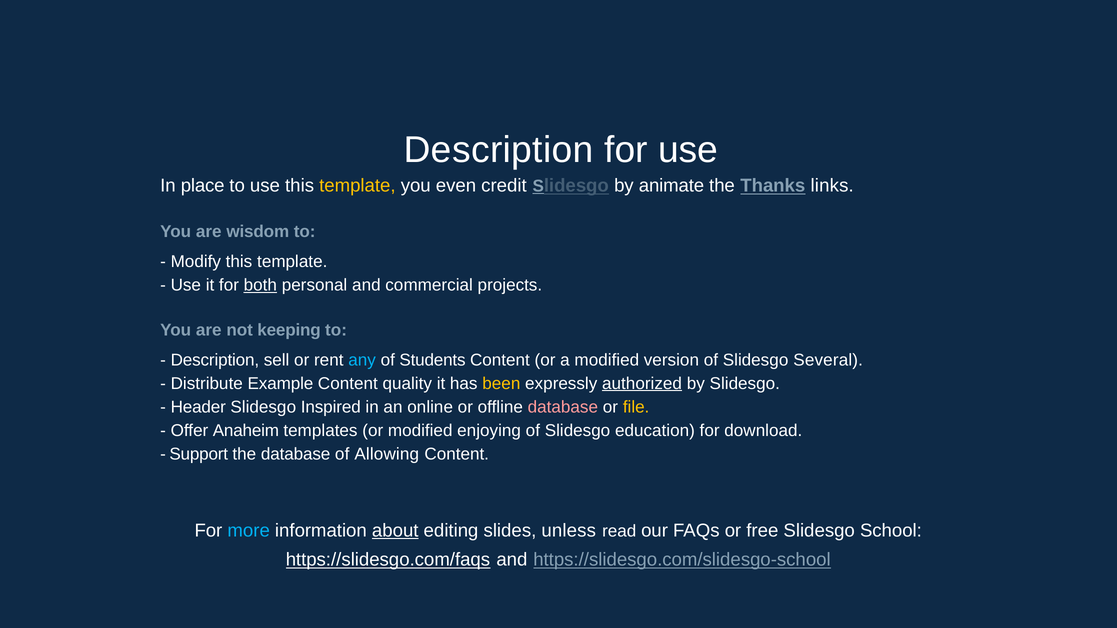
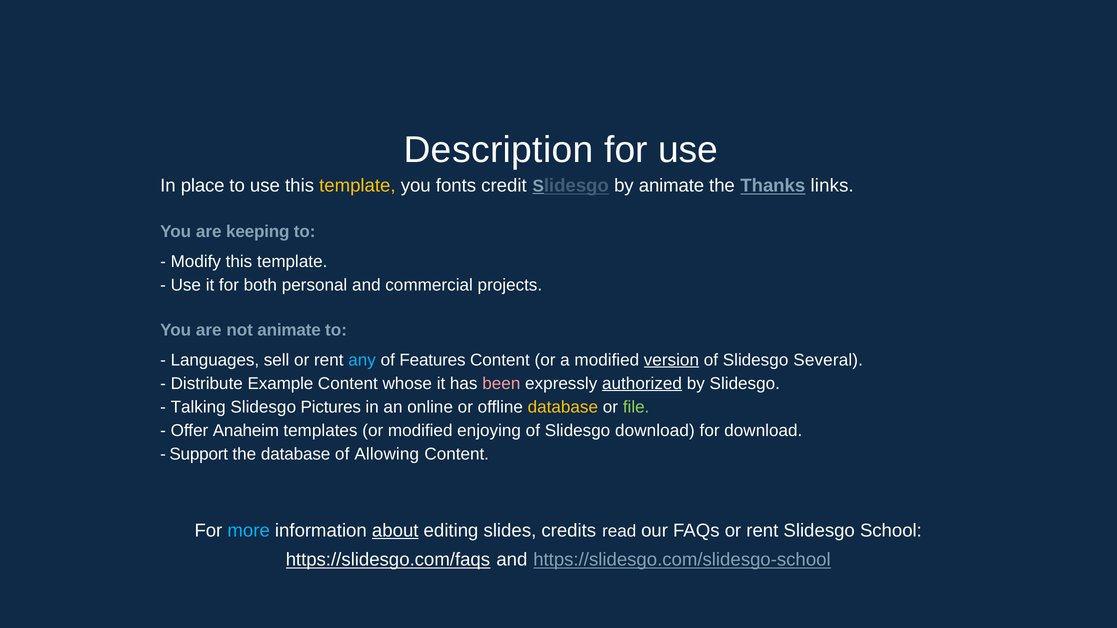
even: even -> fonts (456, 186)
wisdom: wisdom -> keeping (258, 232)
both underline: present -> none (260, 285)
not keeping: keeping -> animate (289, 330)
Description: Description -> Languages (215, 360)
Students: Students -> Features (433, 360)
version underline: none -> present (671, 360)
quality: quality -> whose (407, 384)
been colour: yellow -> pink (501, 384)
Header: Header -> Talking (198, 407)
Inspired: Inspired -> Pictures (331, 407)
database colour: pink -> yellow (563, 407)
file colour: yellow -> light green (636, 407)
Slidesgo education: education -> download (655, 431)
unless: unless -> credits (569, 531)
FAQs or free: free -> rent (762, 531)
